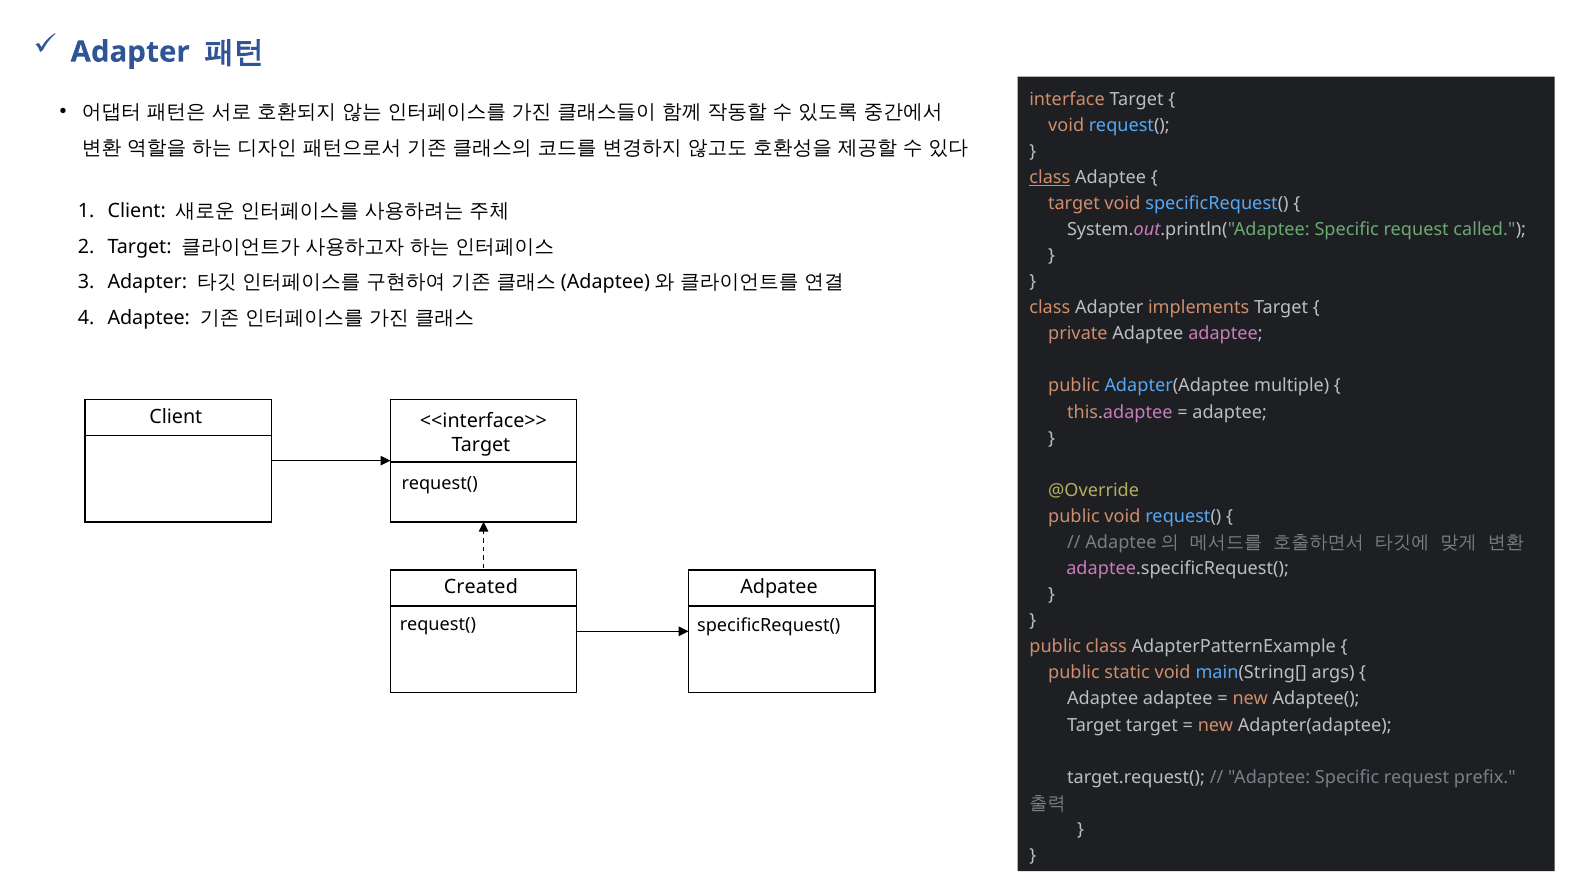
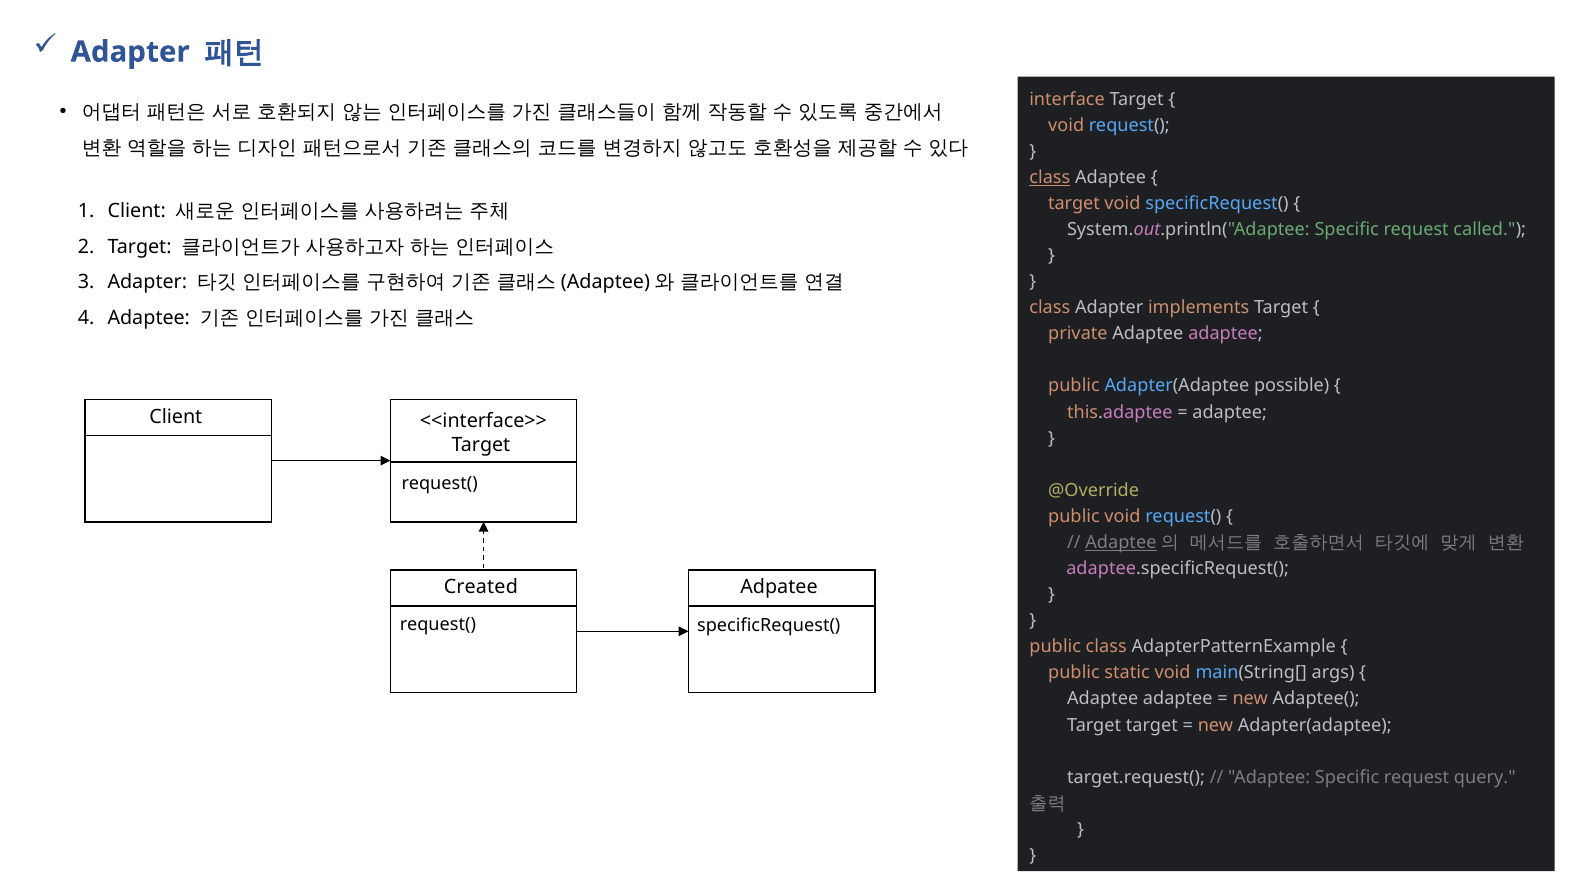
multiple: multiple -> possible (1292, 386)
Adaptee underline: none -> present (1121, 542)
prefix: prefix -> query (1485, 777)
